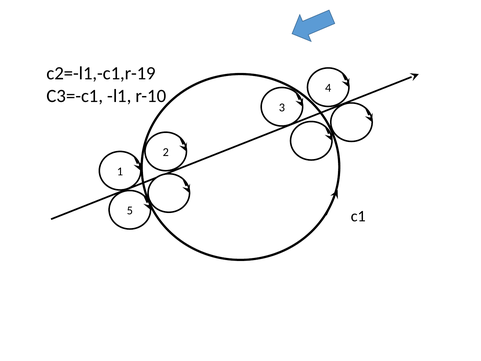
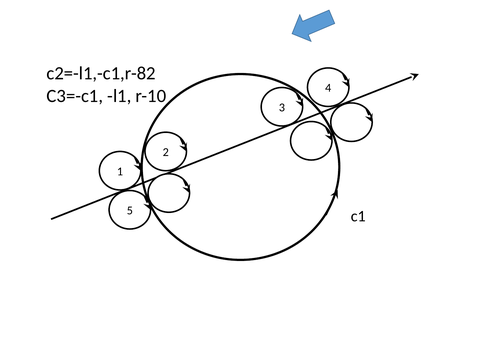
c2=-l1,-c1,r-19: c2=-l1,-c1,r-19 -> c2=-l1,-c1,r-82 (101, 73)
